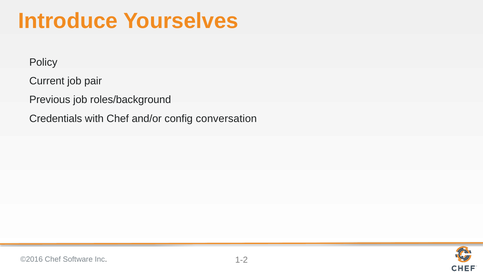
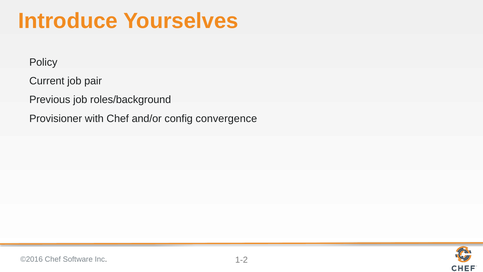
Credentials: Credentials -> Provisioner (56, 118)
conversation: conversation -> convergence (226, 118)
